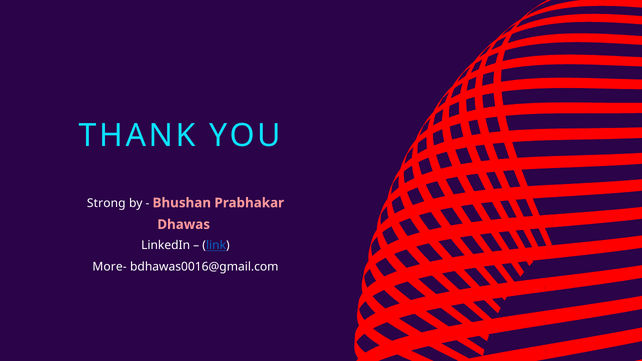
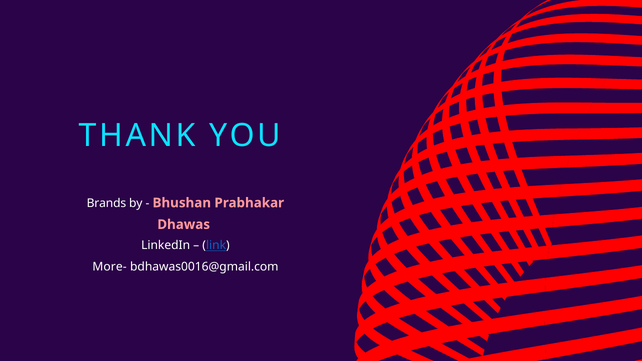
Strong: Strong -> Brands (106, 203)
